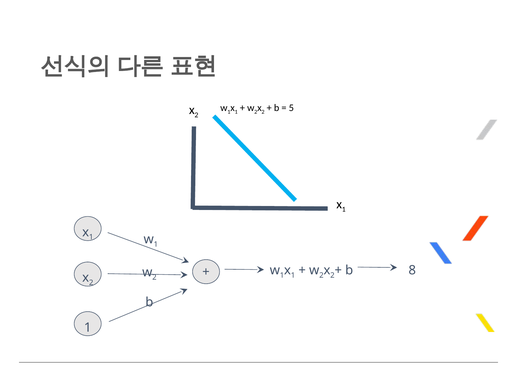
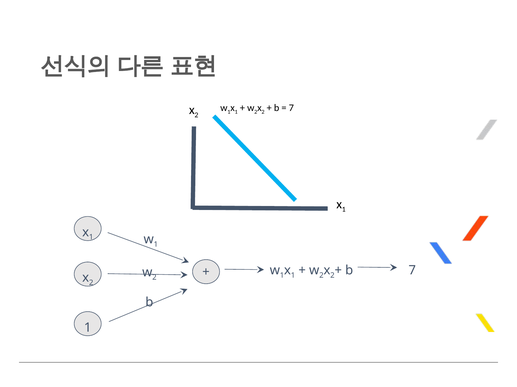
5: 5 -> 7 (291, 108)
b 8: 8 -> 7 (412, 271)
